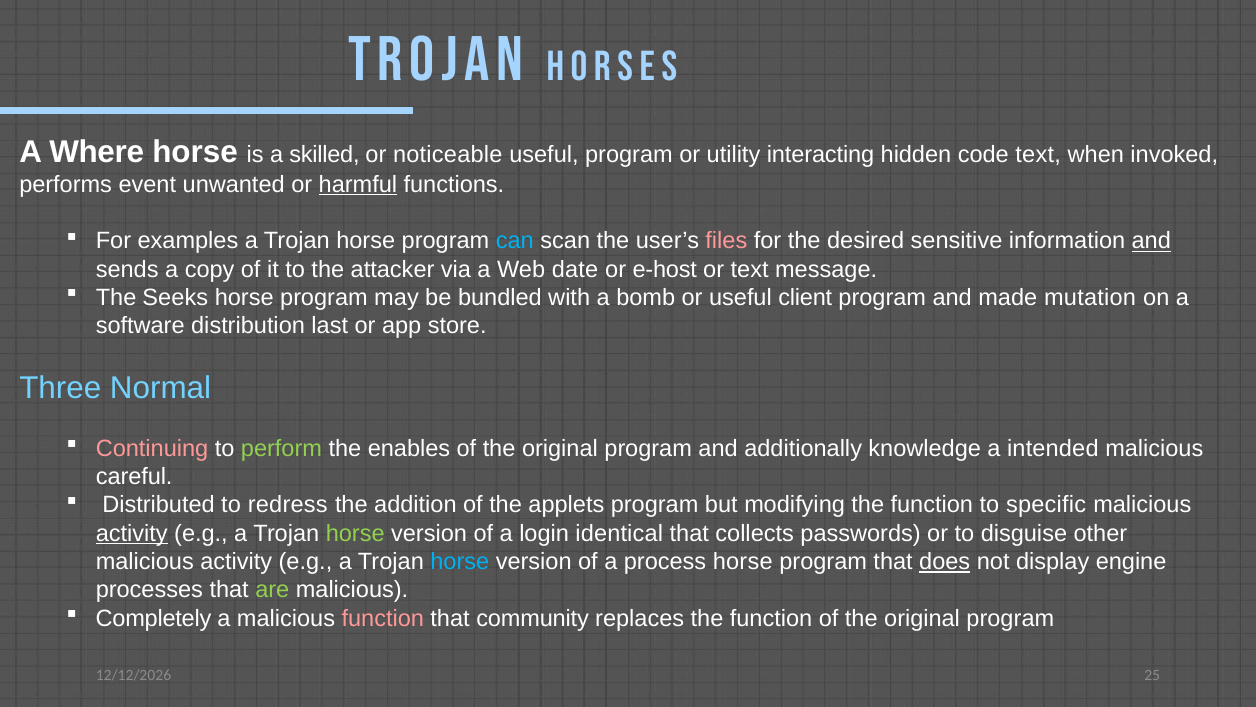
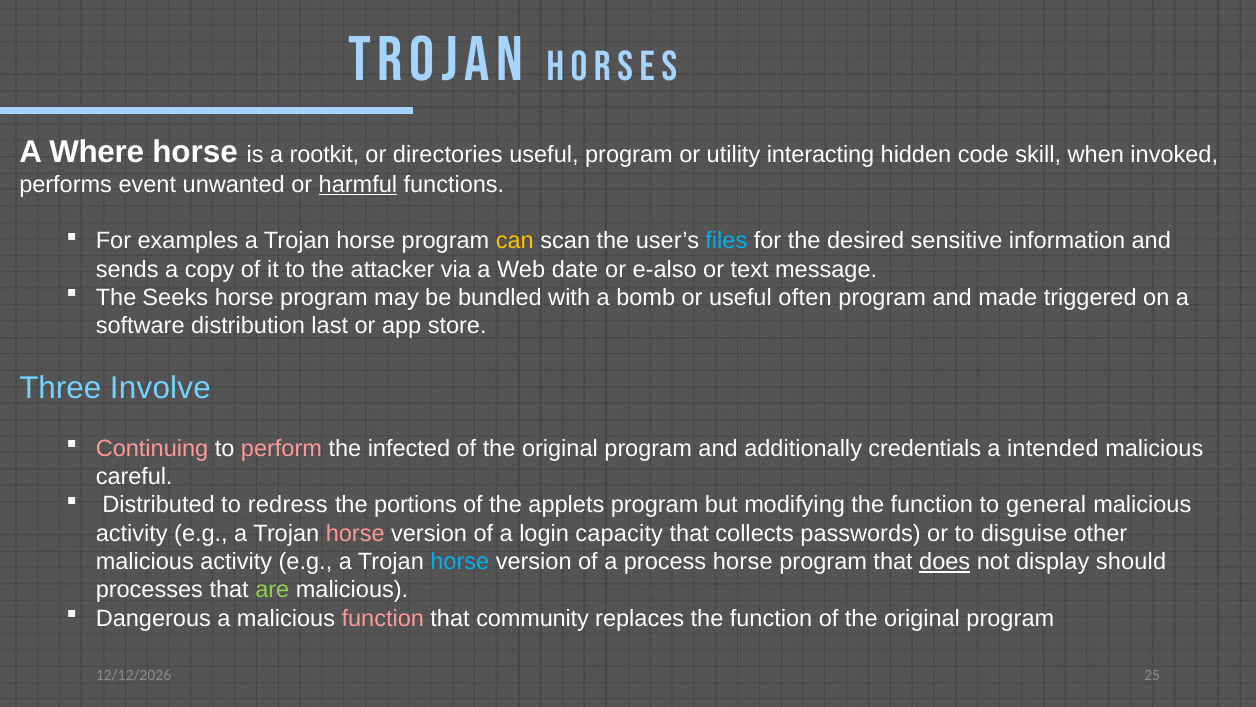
skilled: skilled -> rootkit (324, 155)
noticeable: noticeable -> directories (448, 155)
code text: text -> skill (1038, 155)
can colour: light blue -> yellow (515, 241)
files colour: pink -> light blue (726, 241)
and underline: present -> none (1151, 241)
e-host: e-host -> e-also (665, 269)
client: client -> often (805, 298)
mutation: mutation -> triggered (1090, 298)
Normal: Normal -> Involve (160, 388)
perform colour: light green -> pink (281, 448)
enables: enables -> infected (409, 448)
knowledge: knowledge -> credentials (925, 448)
addition: addition -> portions (415, 505)
specific: specific -> general (1046, 505)
activity underline: present -> none (132, 533)
horse colour: light green -> pink (355, 533)
identical: identical -> capacity (619, 533)
engine: engine -> should (1131, 561)
Completely: Completely -> Dangerous (153, 618)
